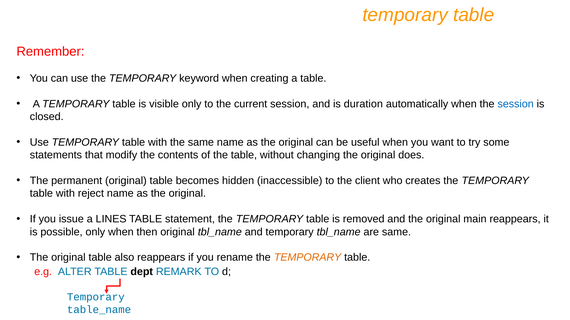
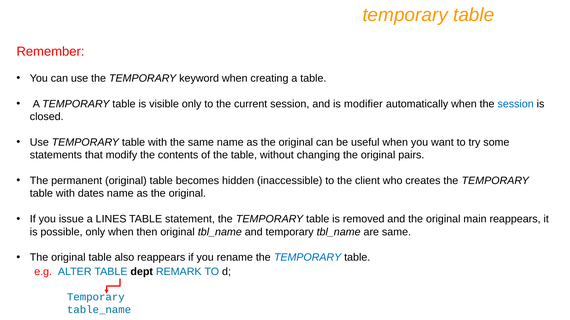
duration: duration -> modifier (363, 104)
does: does -> pairs (411, 155)
reject: reject -> dates (91, 194)
TEMPORARY colour: orange -> blue (308, 258)
